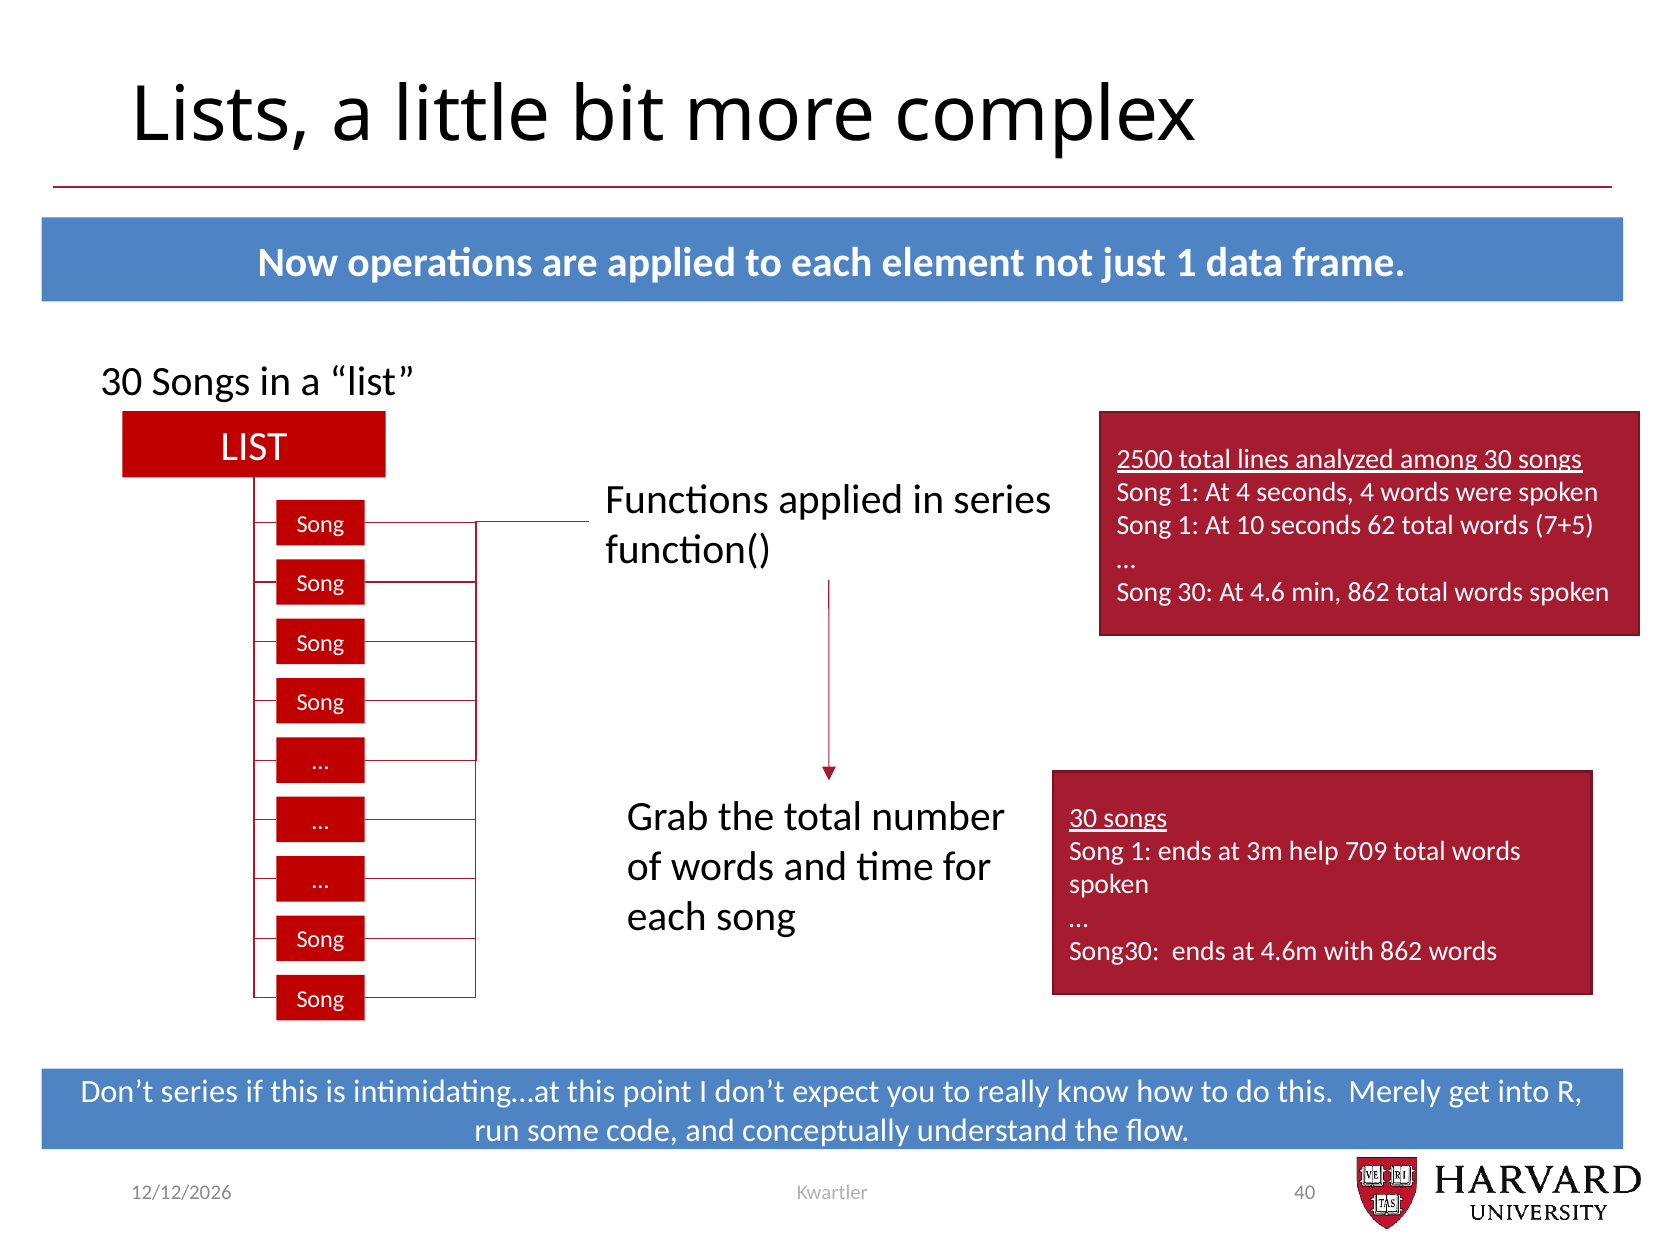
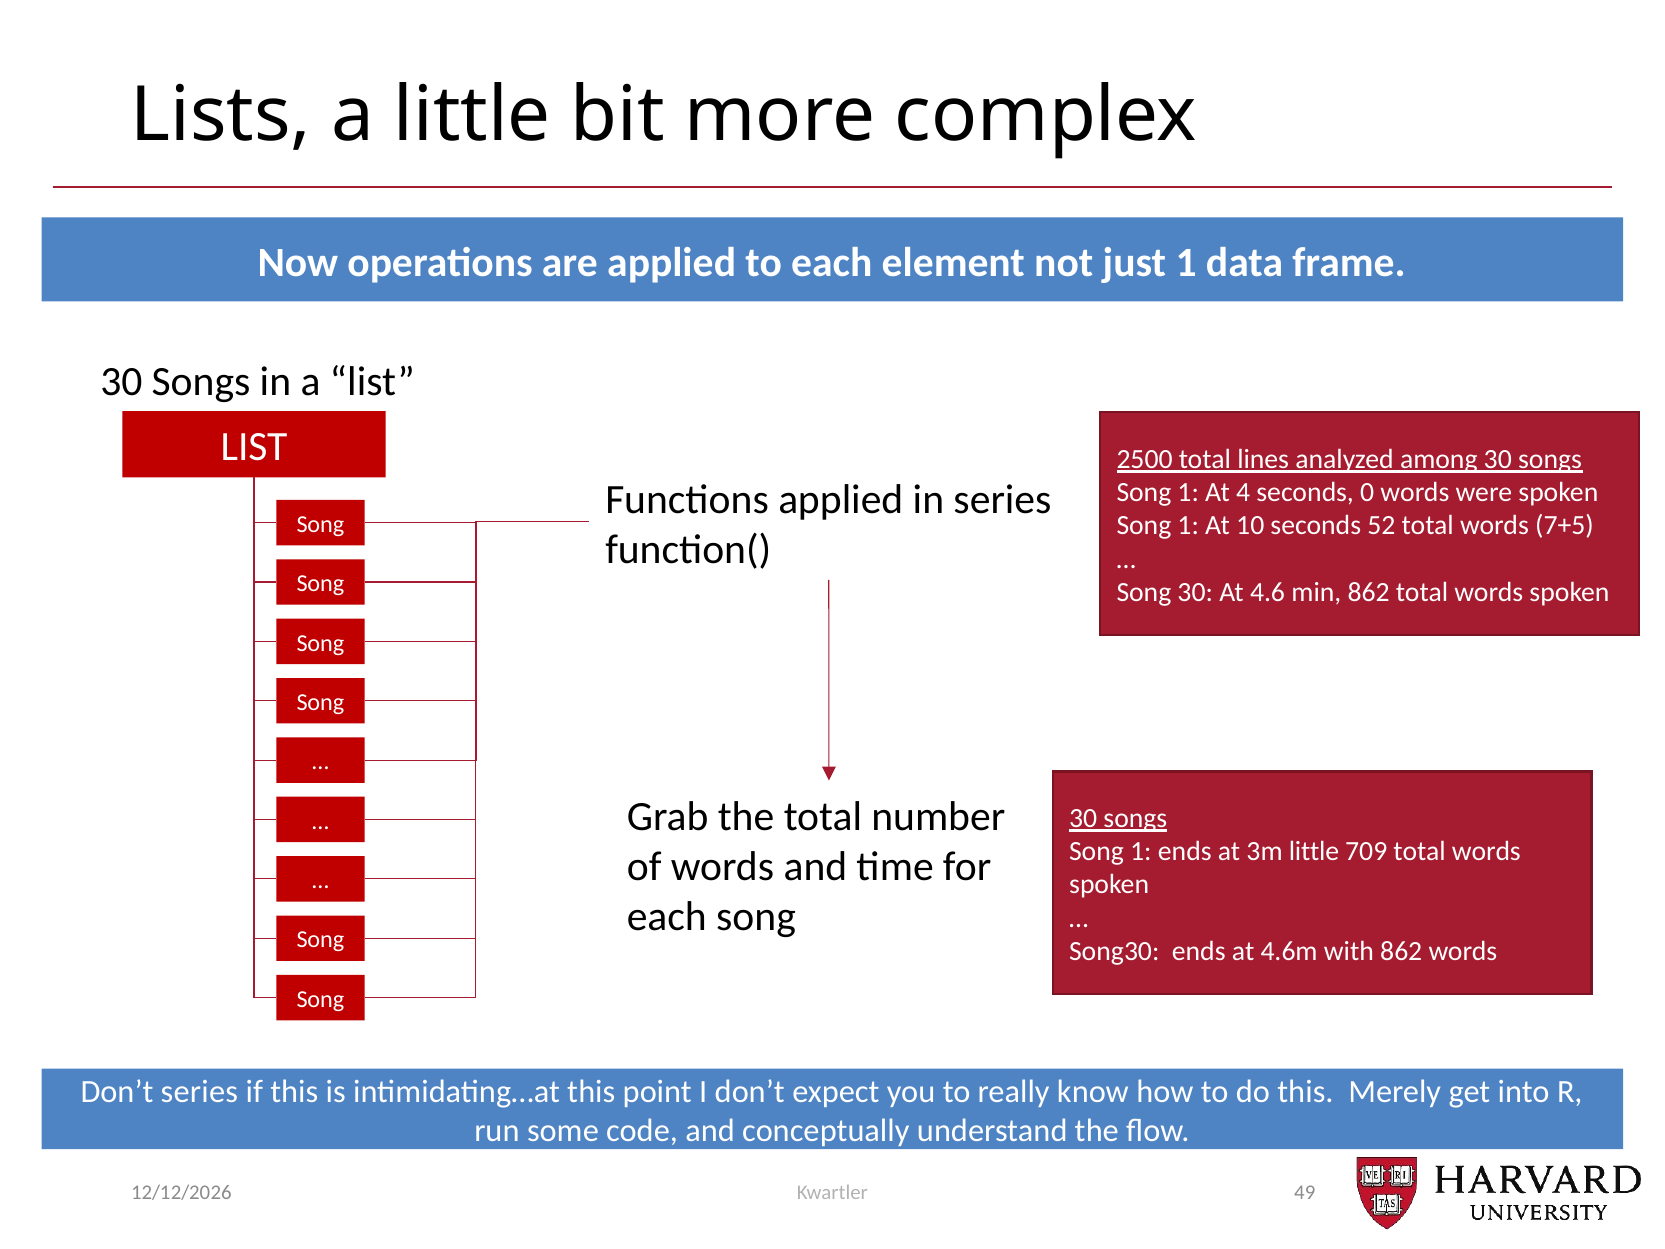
seconds 4: 4 -> 0 (1367, 492)
62: 62 -> 52 (1381, 525)
3m help: help -> little (1314, 851)
40: 40 -> 49 (1305, 1192)
